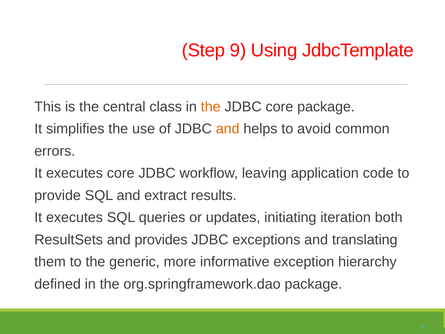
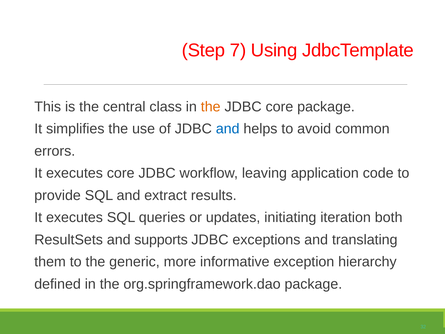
9: 9 -> 7 (238, 50)
and colour: orange -> blue (228, 129)
provides: provides -> supports (161, 240)
